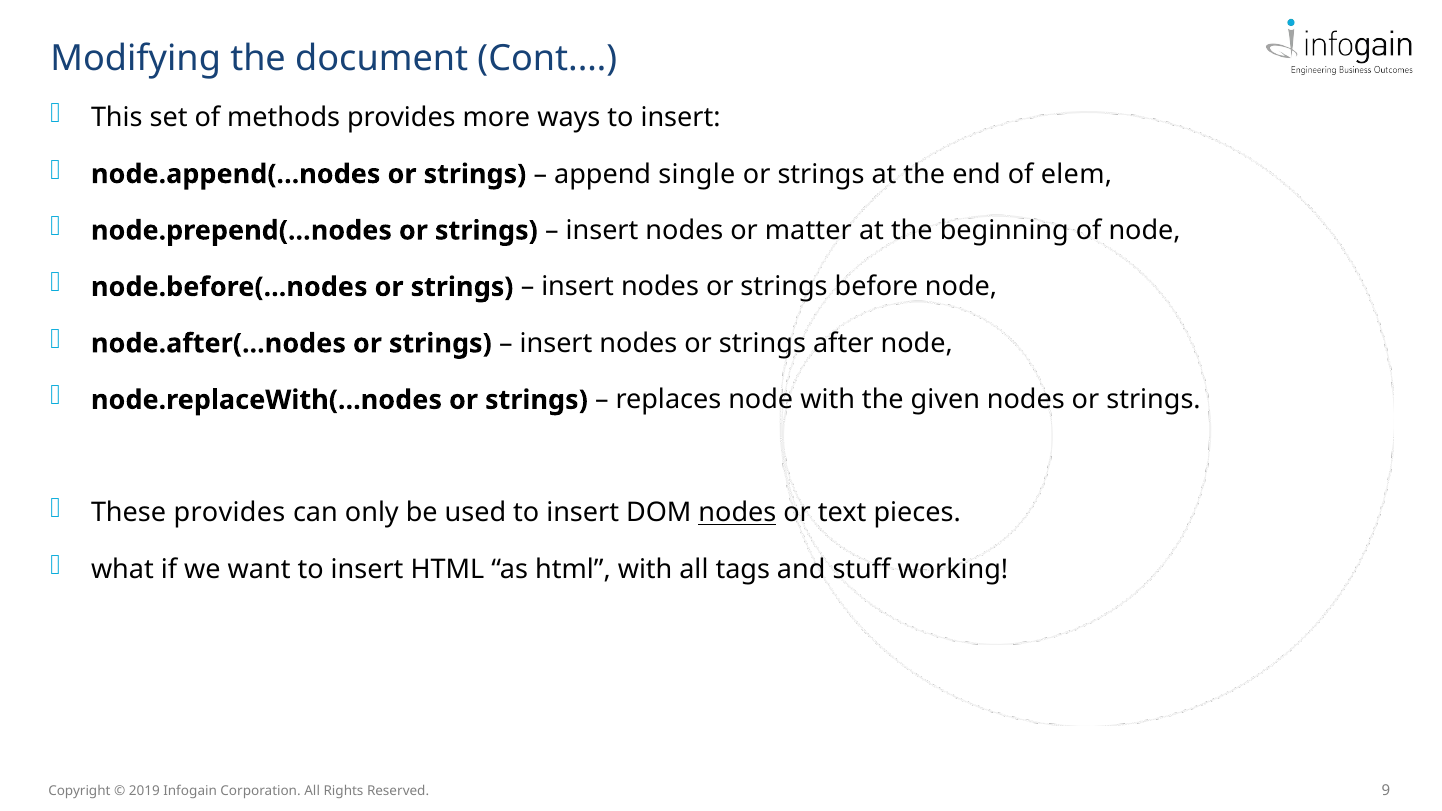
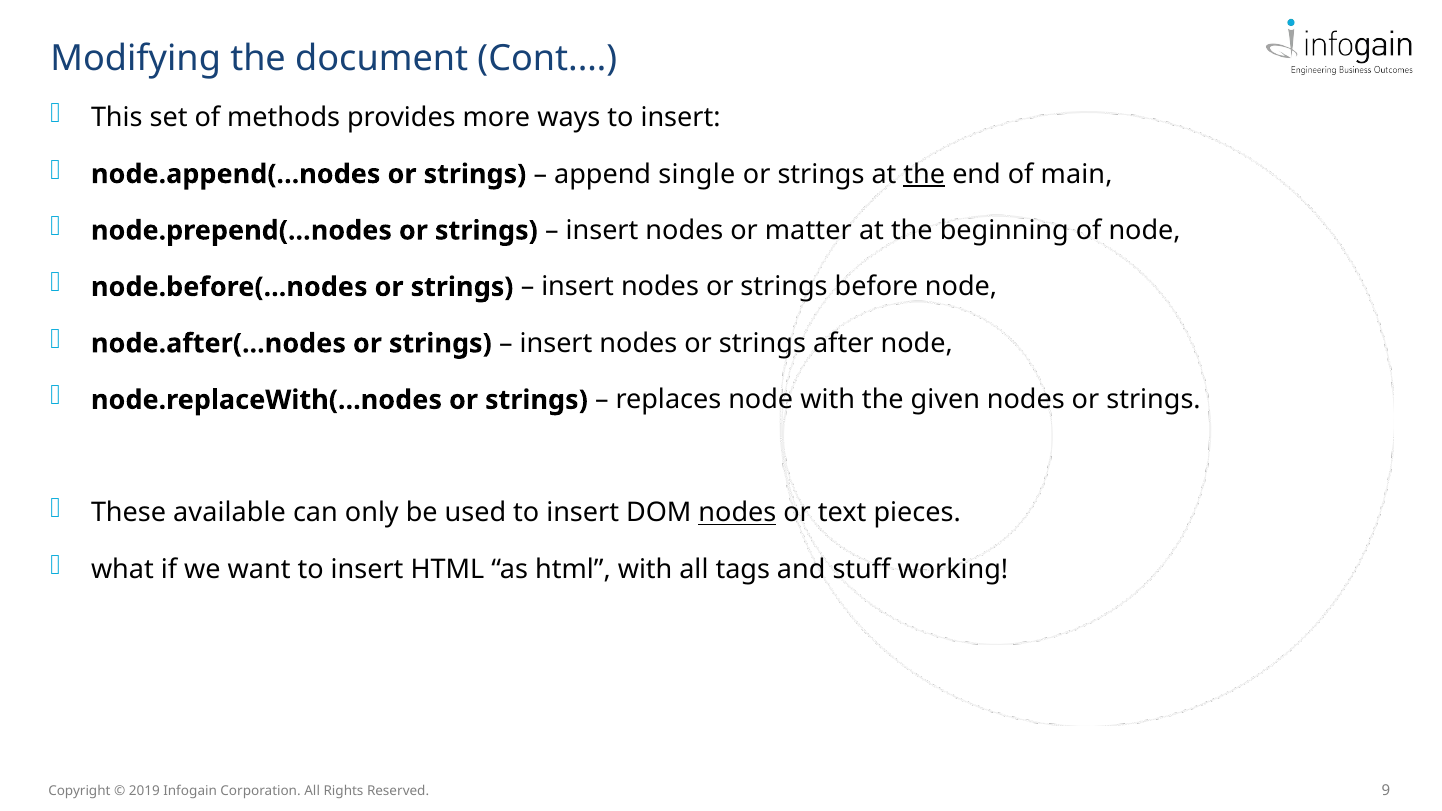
the underline: none -> present (924, 174)
elem: elem -> main (1077, 174)
These provides: provides -> available (230, 513)
